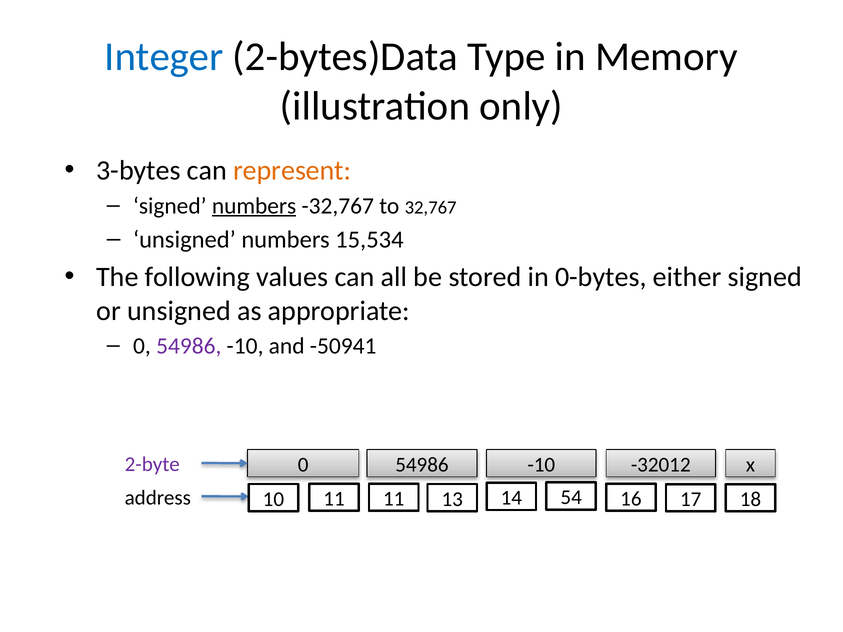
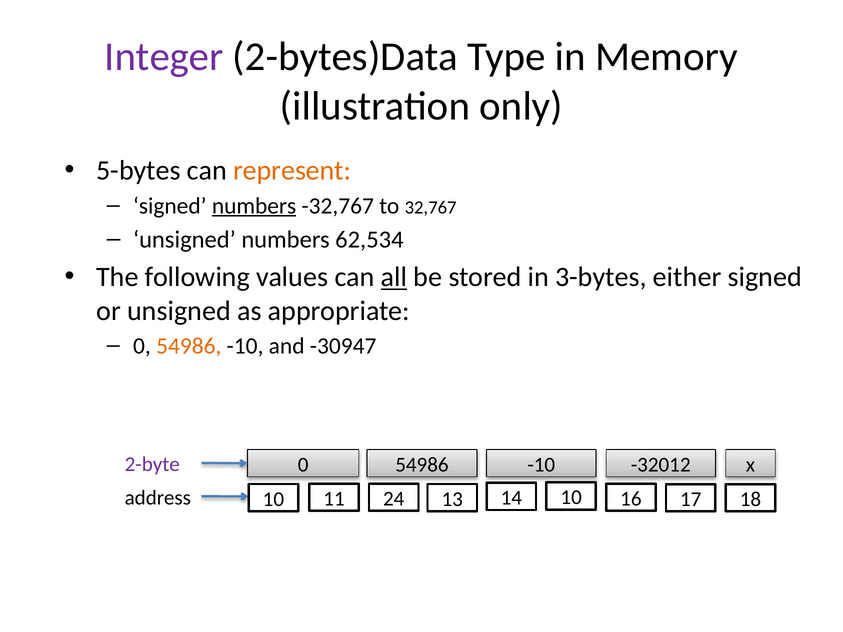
Integer colour: blue -> purple (164, 57)
3-bytes: 3-bytes -> 5-bytes (138, 171)
15,534: 15,534 -> 62,534 (369, 240)
all underline: none -> present (394, 277)
0-bytes: 0-bytes -> 3-bytes (601, 277)
54986 colour: purple -> orange (189, 346)
-50941: -50941 -> -30947 (343, 346)
11 11: 11 -> 24 (394, 499)
14 54: 54 -> 10 (571, 498)
